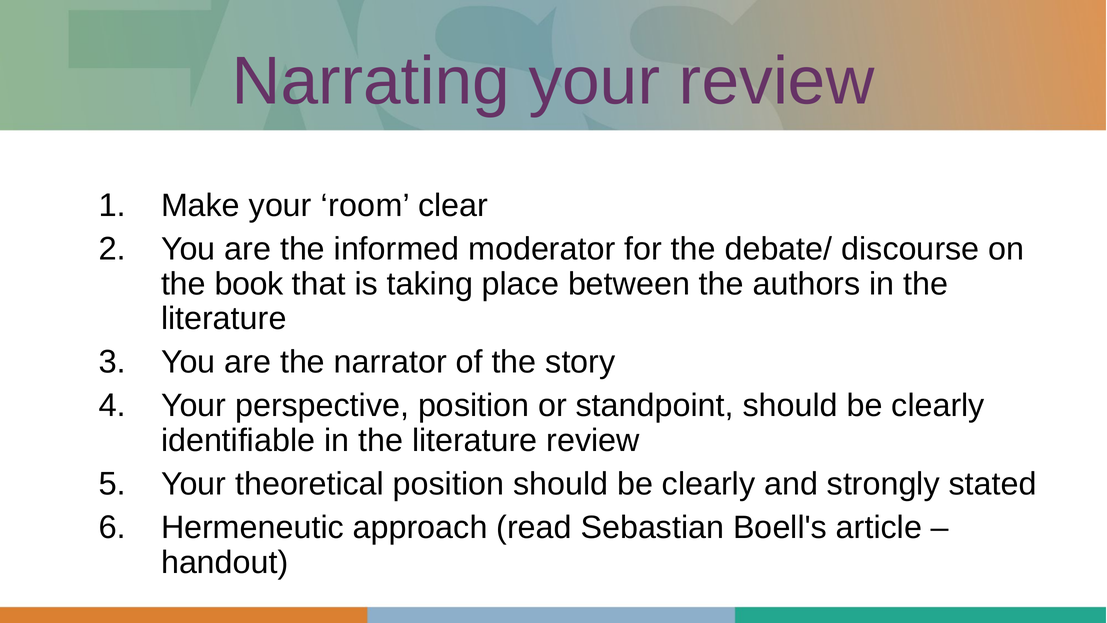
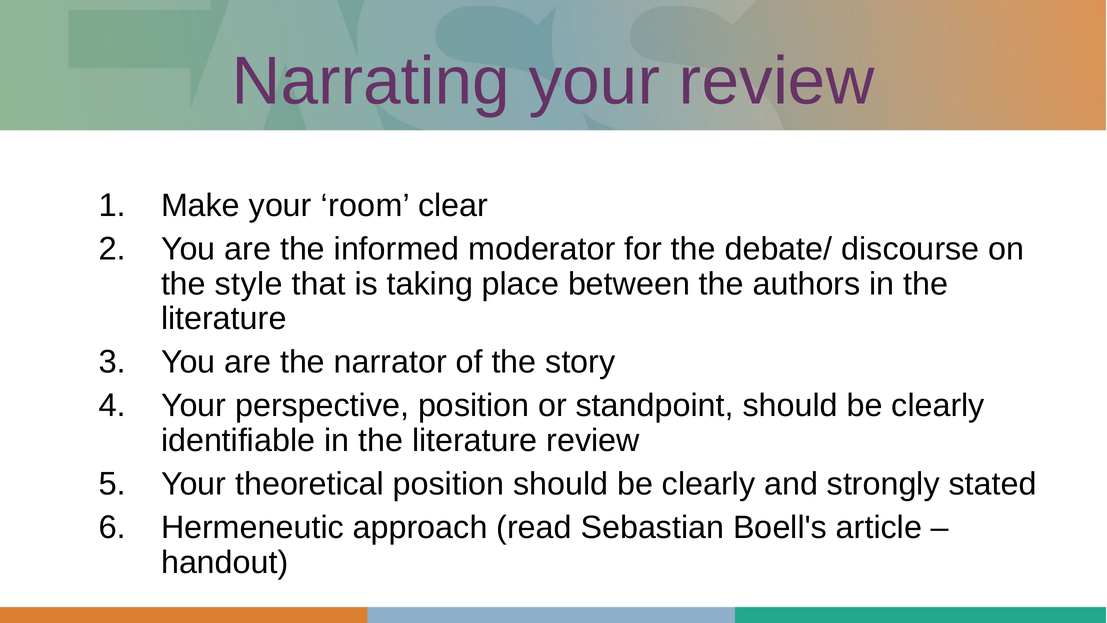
book: book -> style (249, 284)
